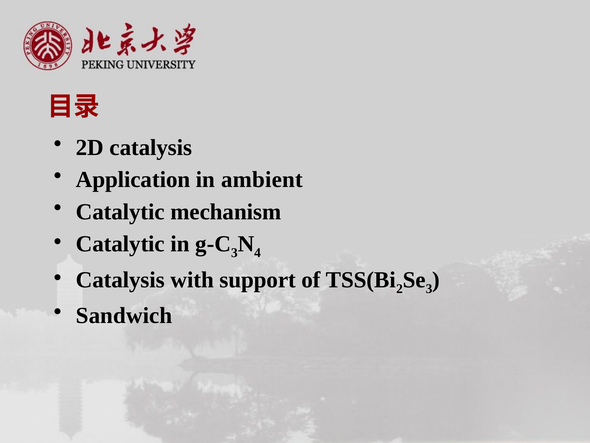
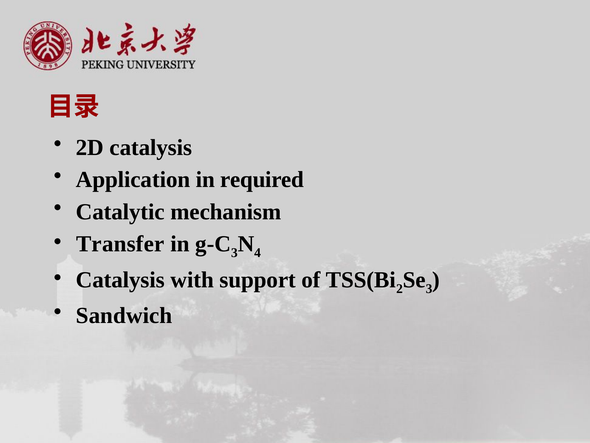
ambient: ambient -> required (262, 179)
Catalytic: Catalytic -> Transfer (120, 244)
